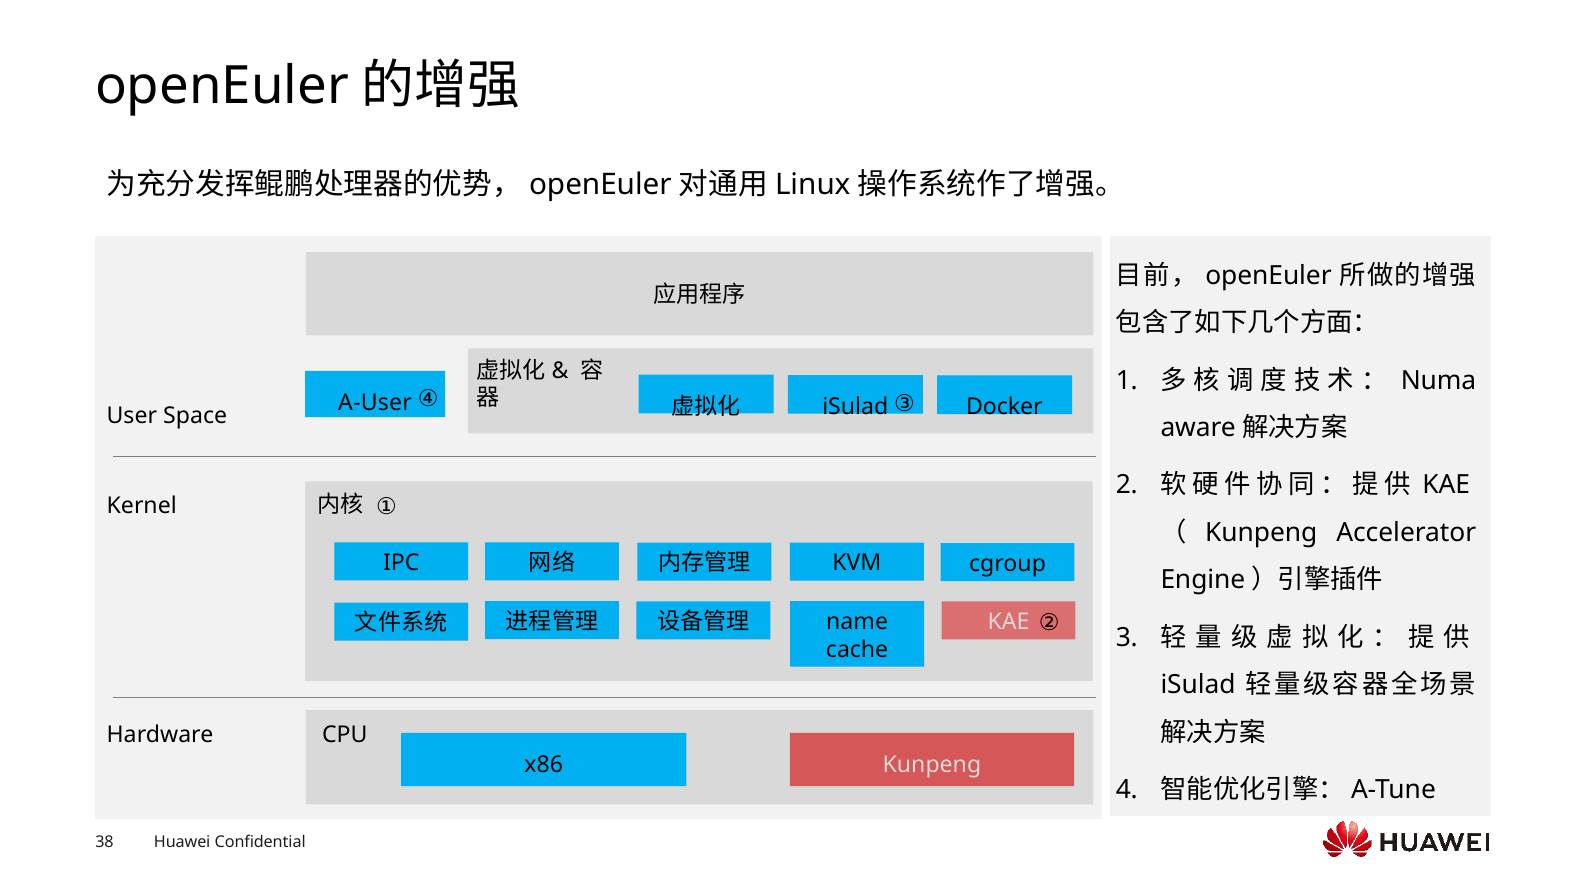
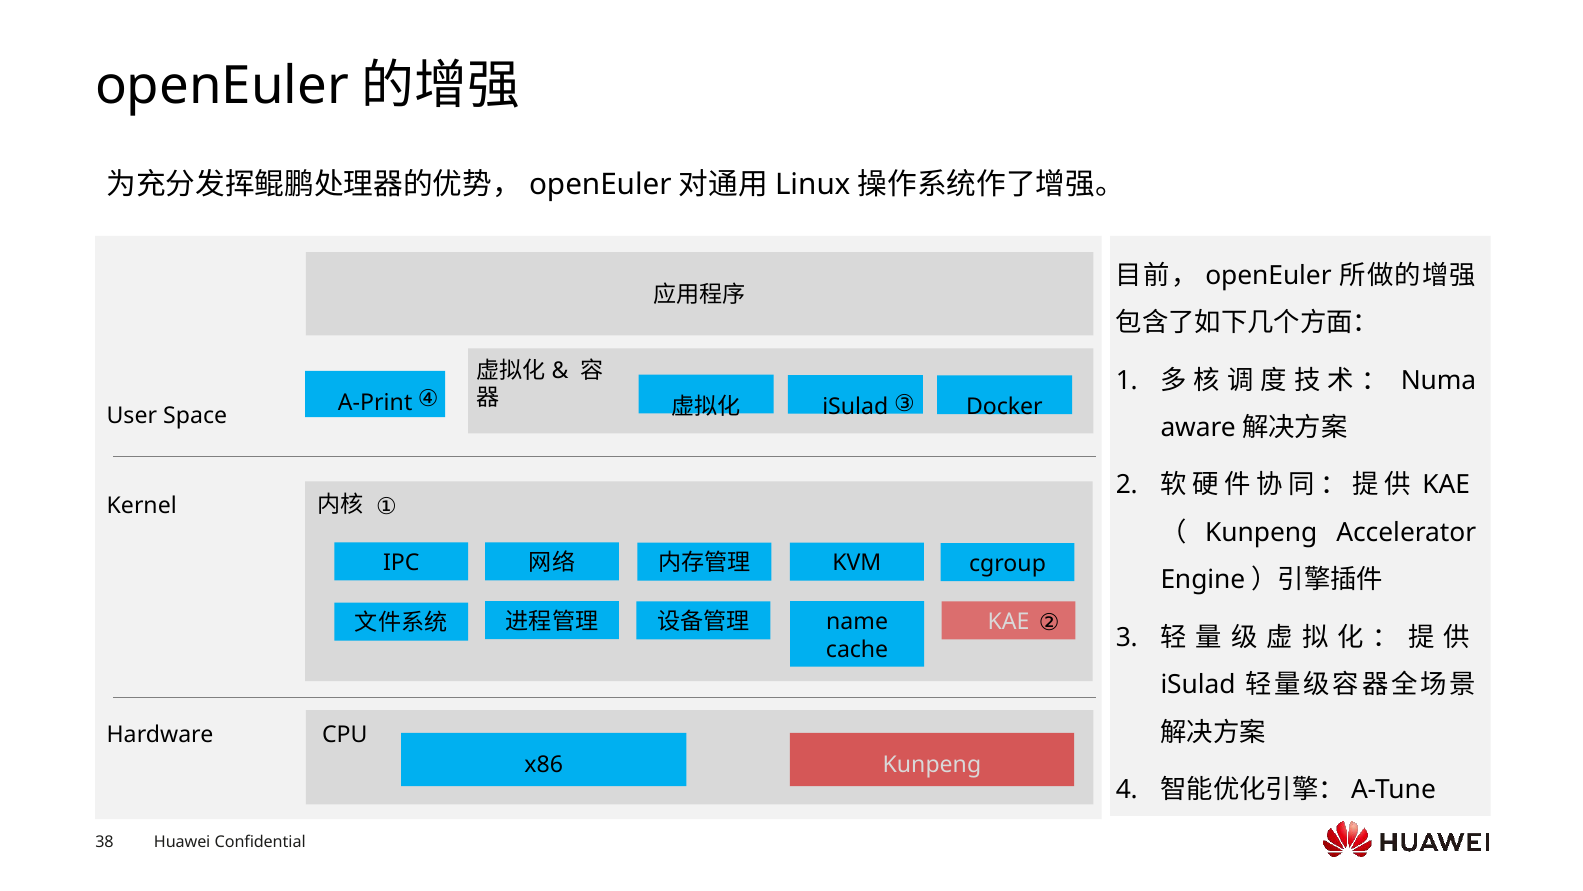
A-User: A-User -> A-Print (375, 402)
